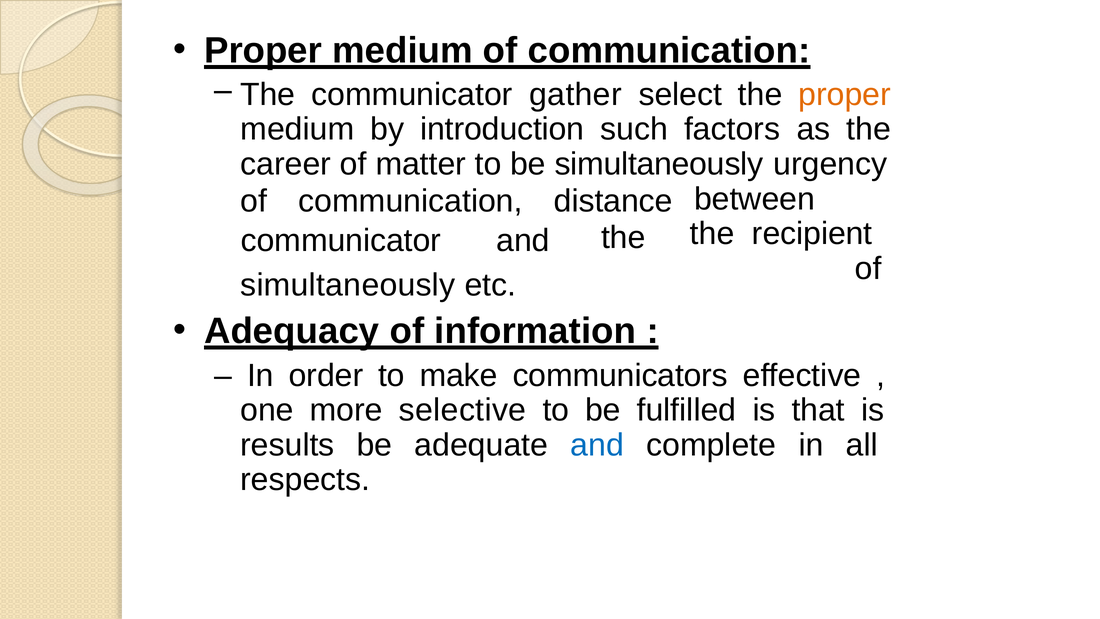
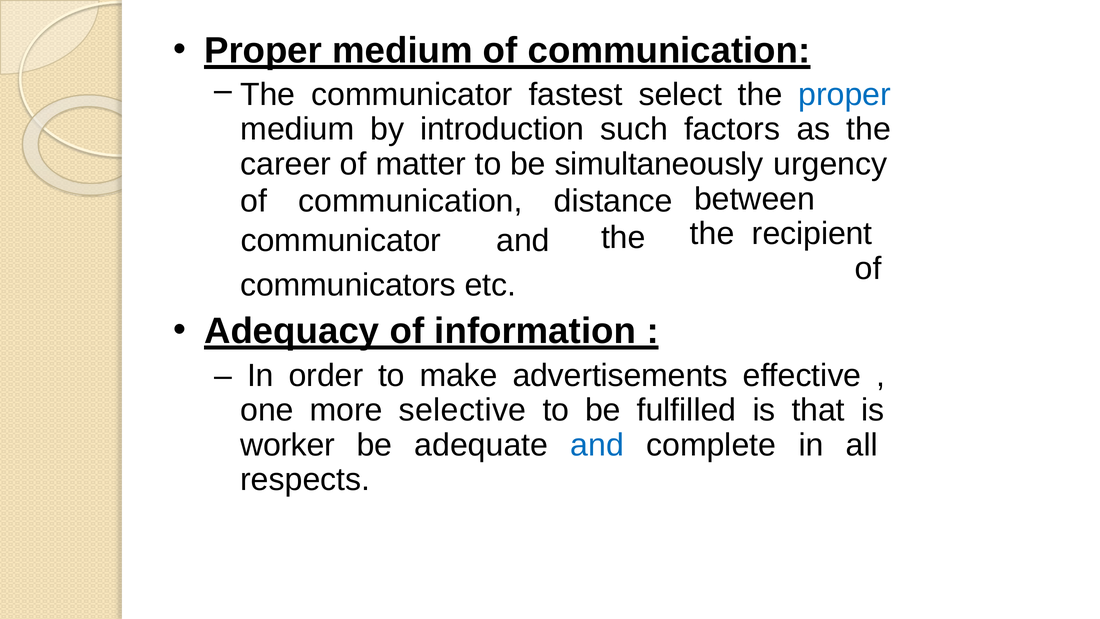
gather: gather -> fastest (576, 95)
proper colour: orange -> blue (845, 95)
simultaneously: simultaneously -> communicators (348, 285)
communicators: communicators -> advertisements (620, 376)
results: results -> worker (288, 445)
